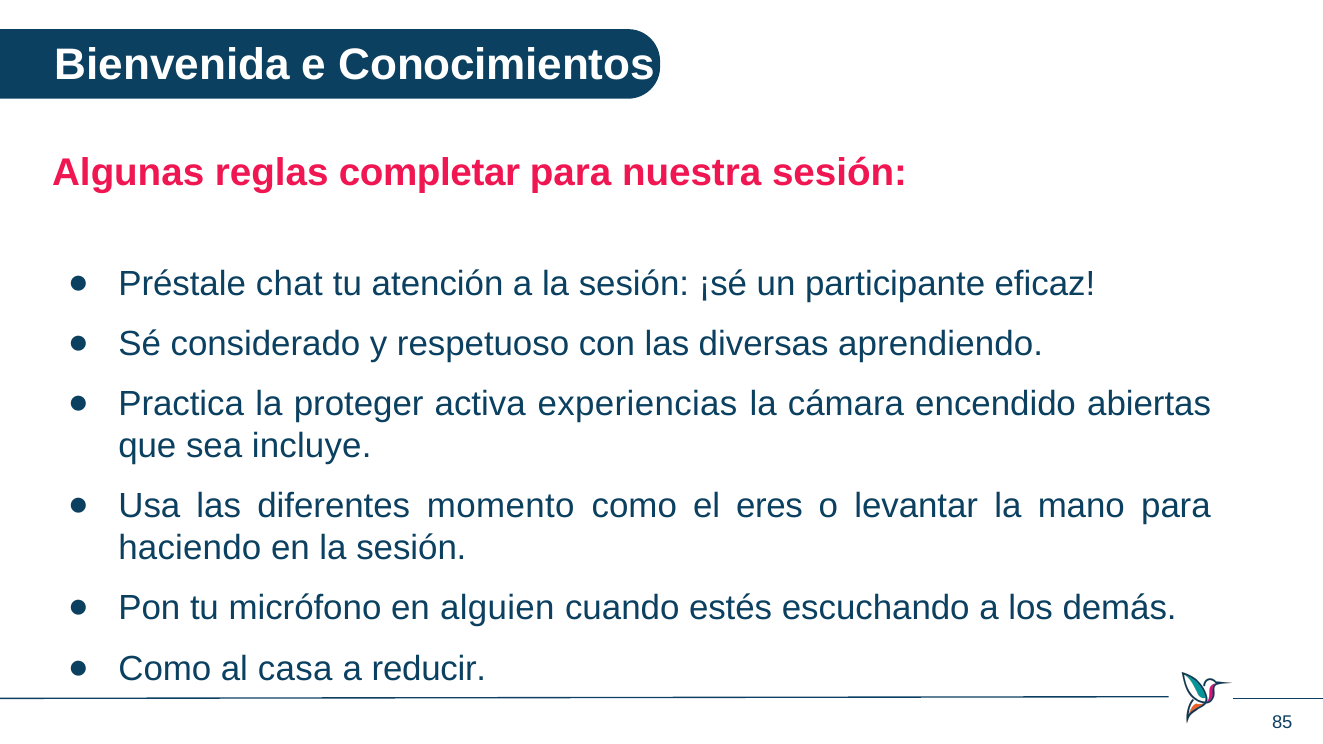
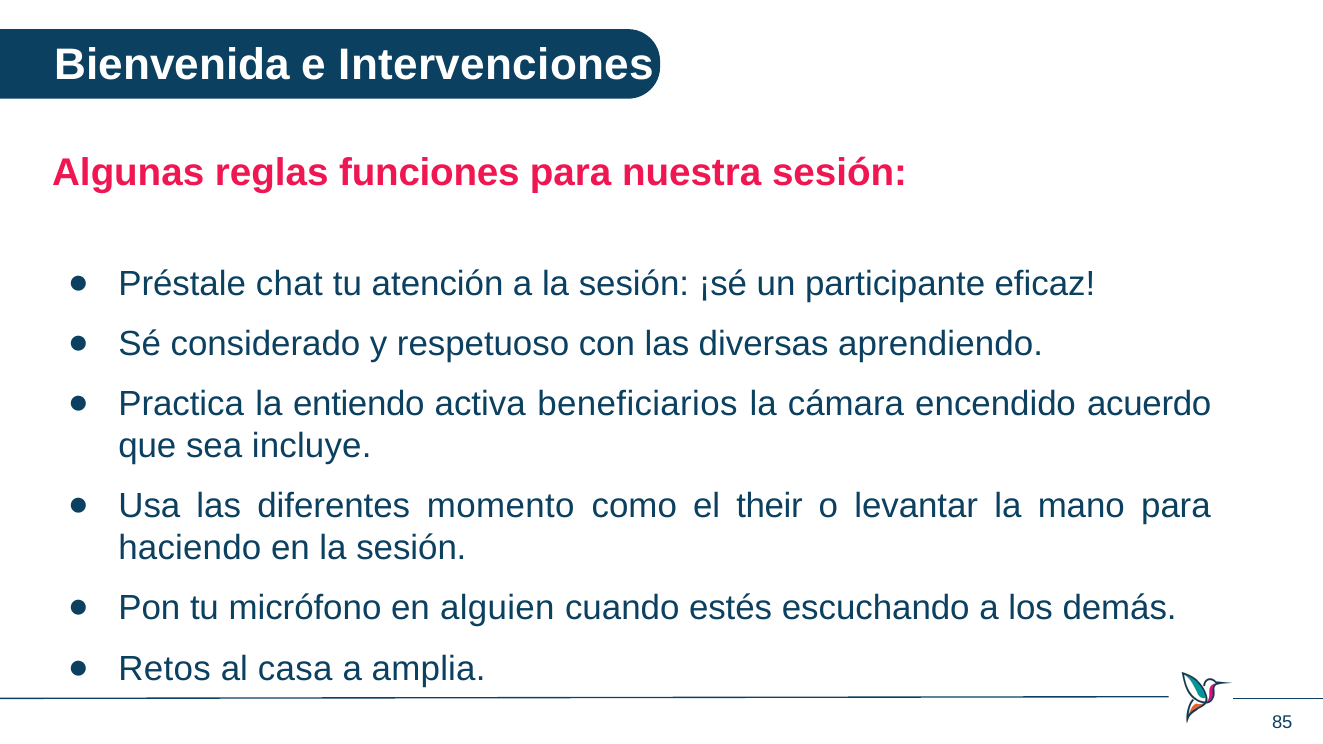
Conocimientos: Conocimientos -> Intervenciones (496, 65)
completar: completar -> funciones (429, 173)
proteger: proteger -> entiendo (359, 404)
experiencias: experiencias -> beneficiarios (637, 404)
abiertas: abiertas -> acuerdo (1149, 404)
eres: eres -> their (770, 506)
Como: Como -> Retos (165, 669)
reducir: reducir -> amplia (429, 669)
